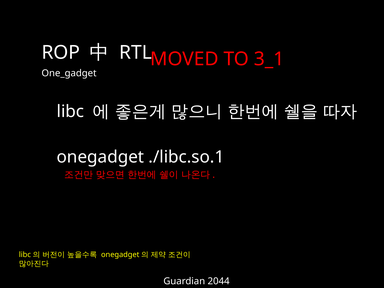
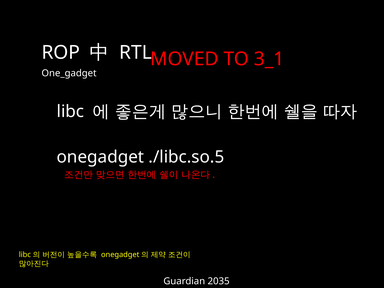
./libc.so.1: ./libc.so.1 -> ./libc.so.5 (186, 157)
2044: 2044 -> 2035 (219, 281)
